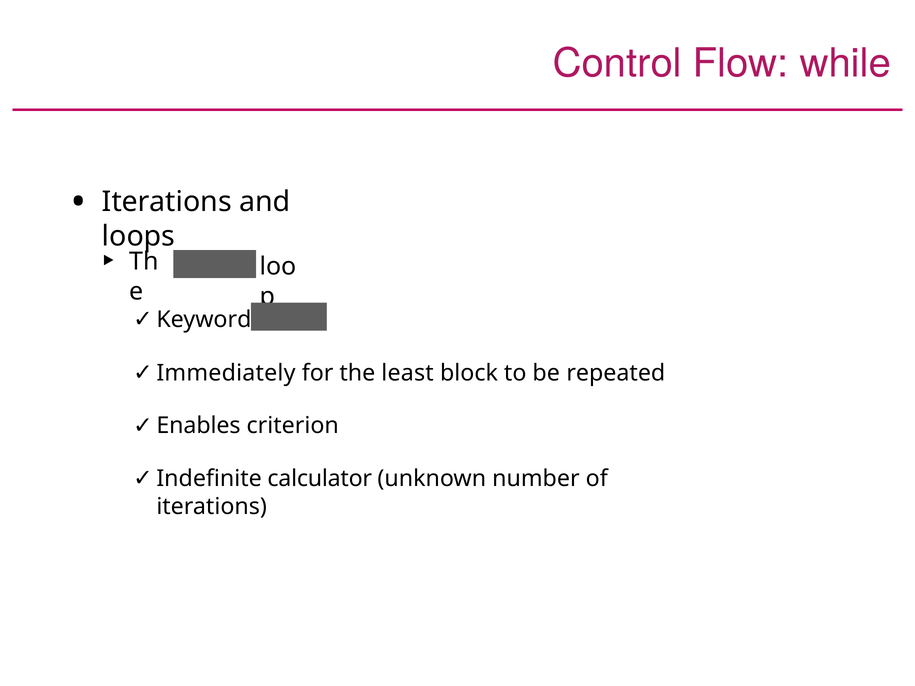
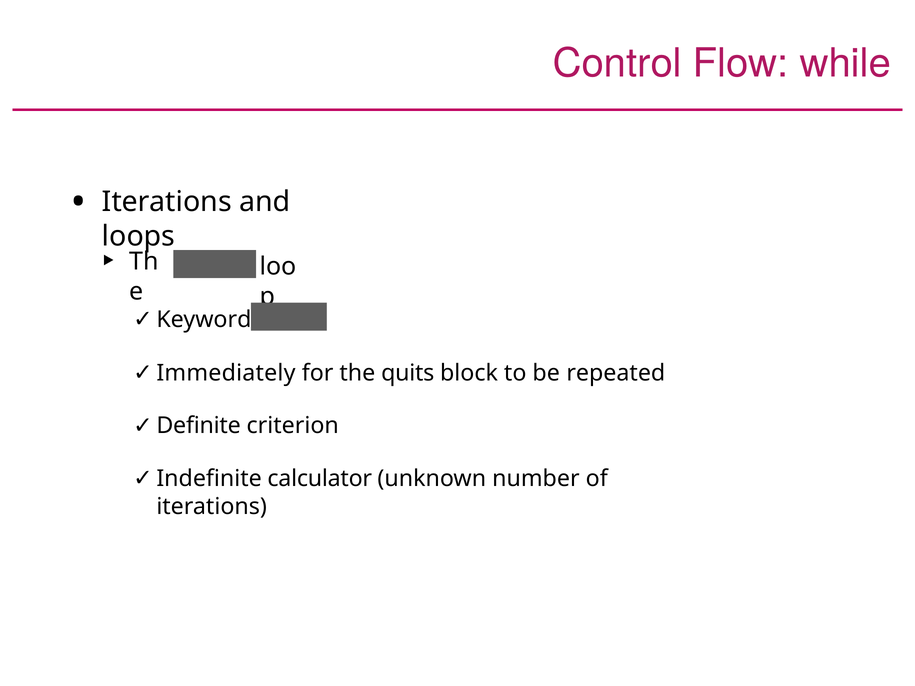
least: least -> quits (408, 373)
Enables: Enables -> Definite (199, 426)
